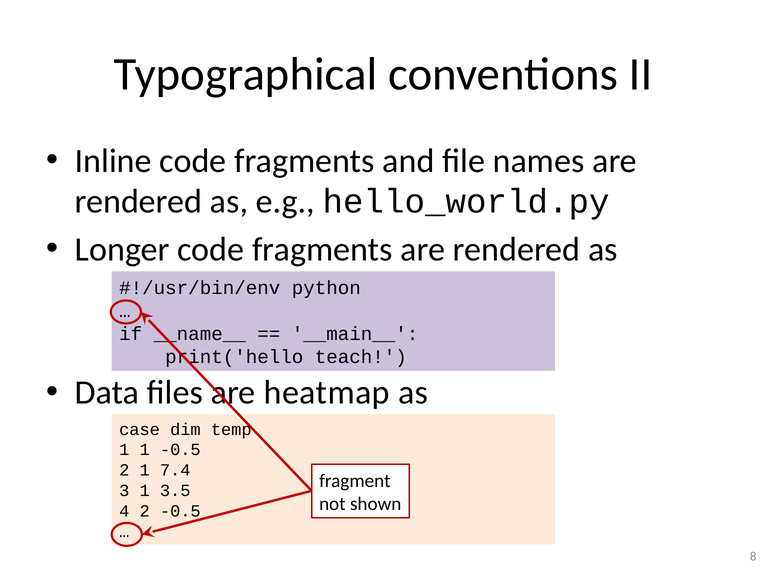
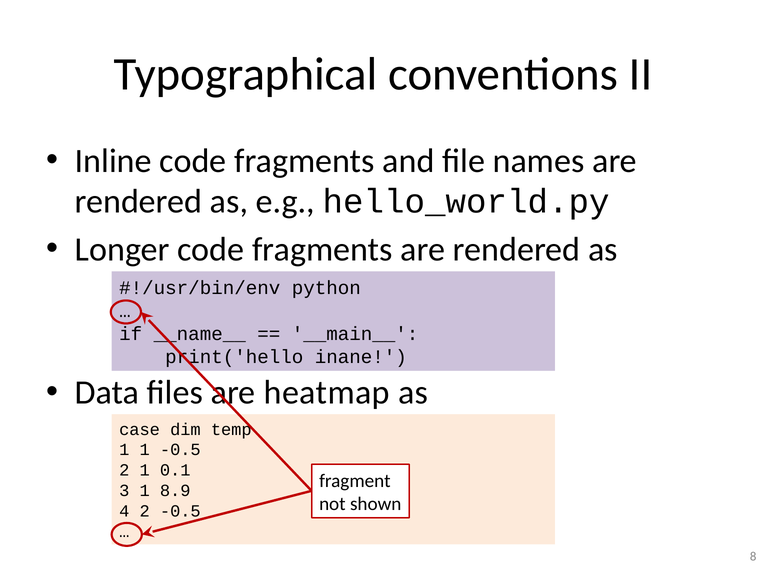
teach: teach -> inane (361, 357)
7.4: 7.4 -> 0.1 (175, 470)
3.5: 3.5 -> 8.9 (175, 491)
